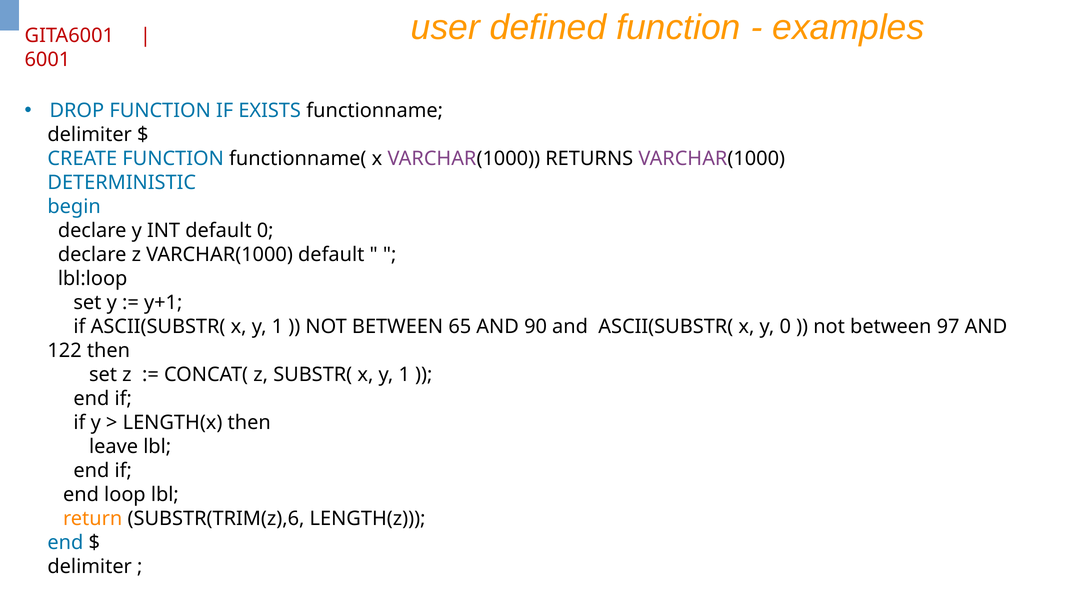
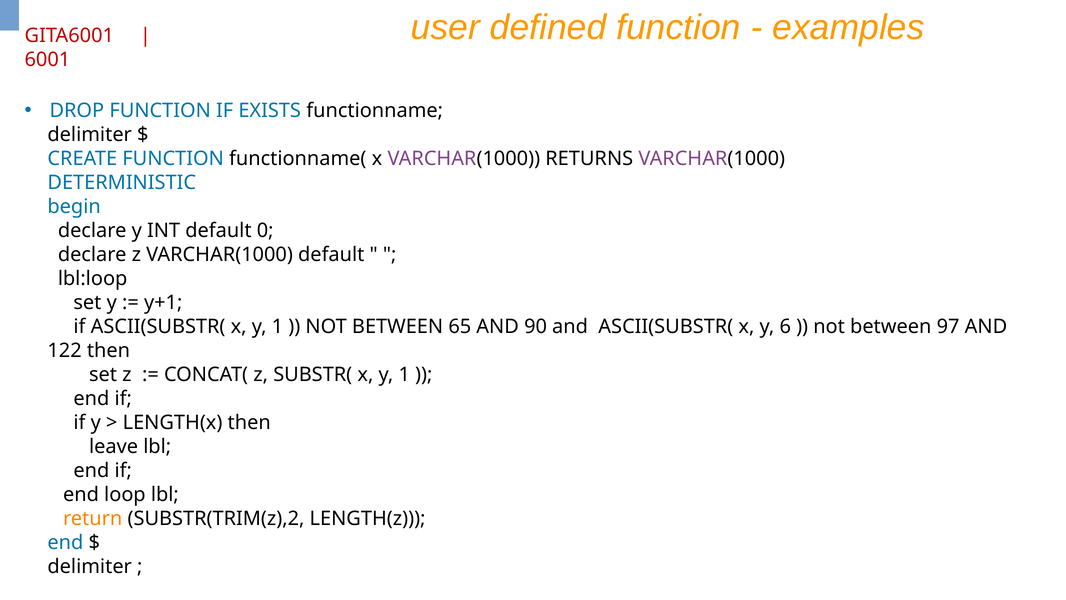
y 0: 0 -> 6 (785, 327)
SUBSTR(TRIM(z),6: SUBSTR(TRIM(z),6 -> SUBSTR(TRIM(z),2 (216, 519)
